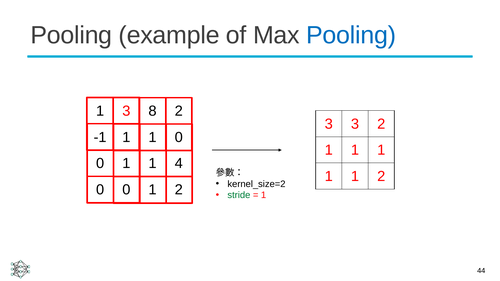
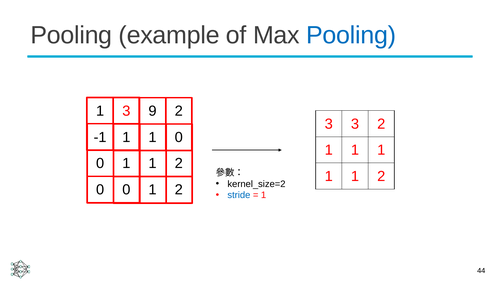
8: 8 -> 9 (153, 111)
0 1 1 4: 4 -> 2 (179, 164)
stride colour: green -> blue (239, 195)
